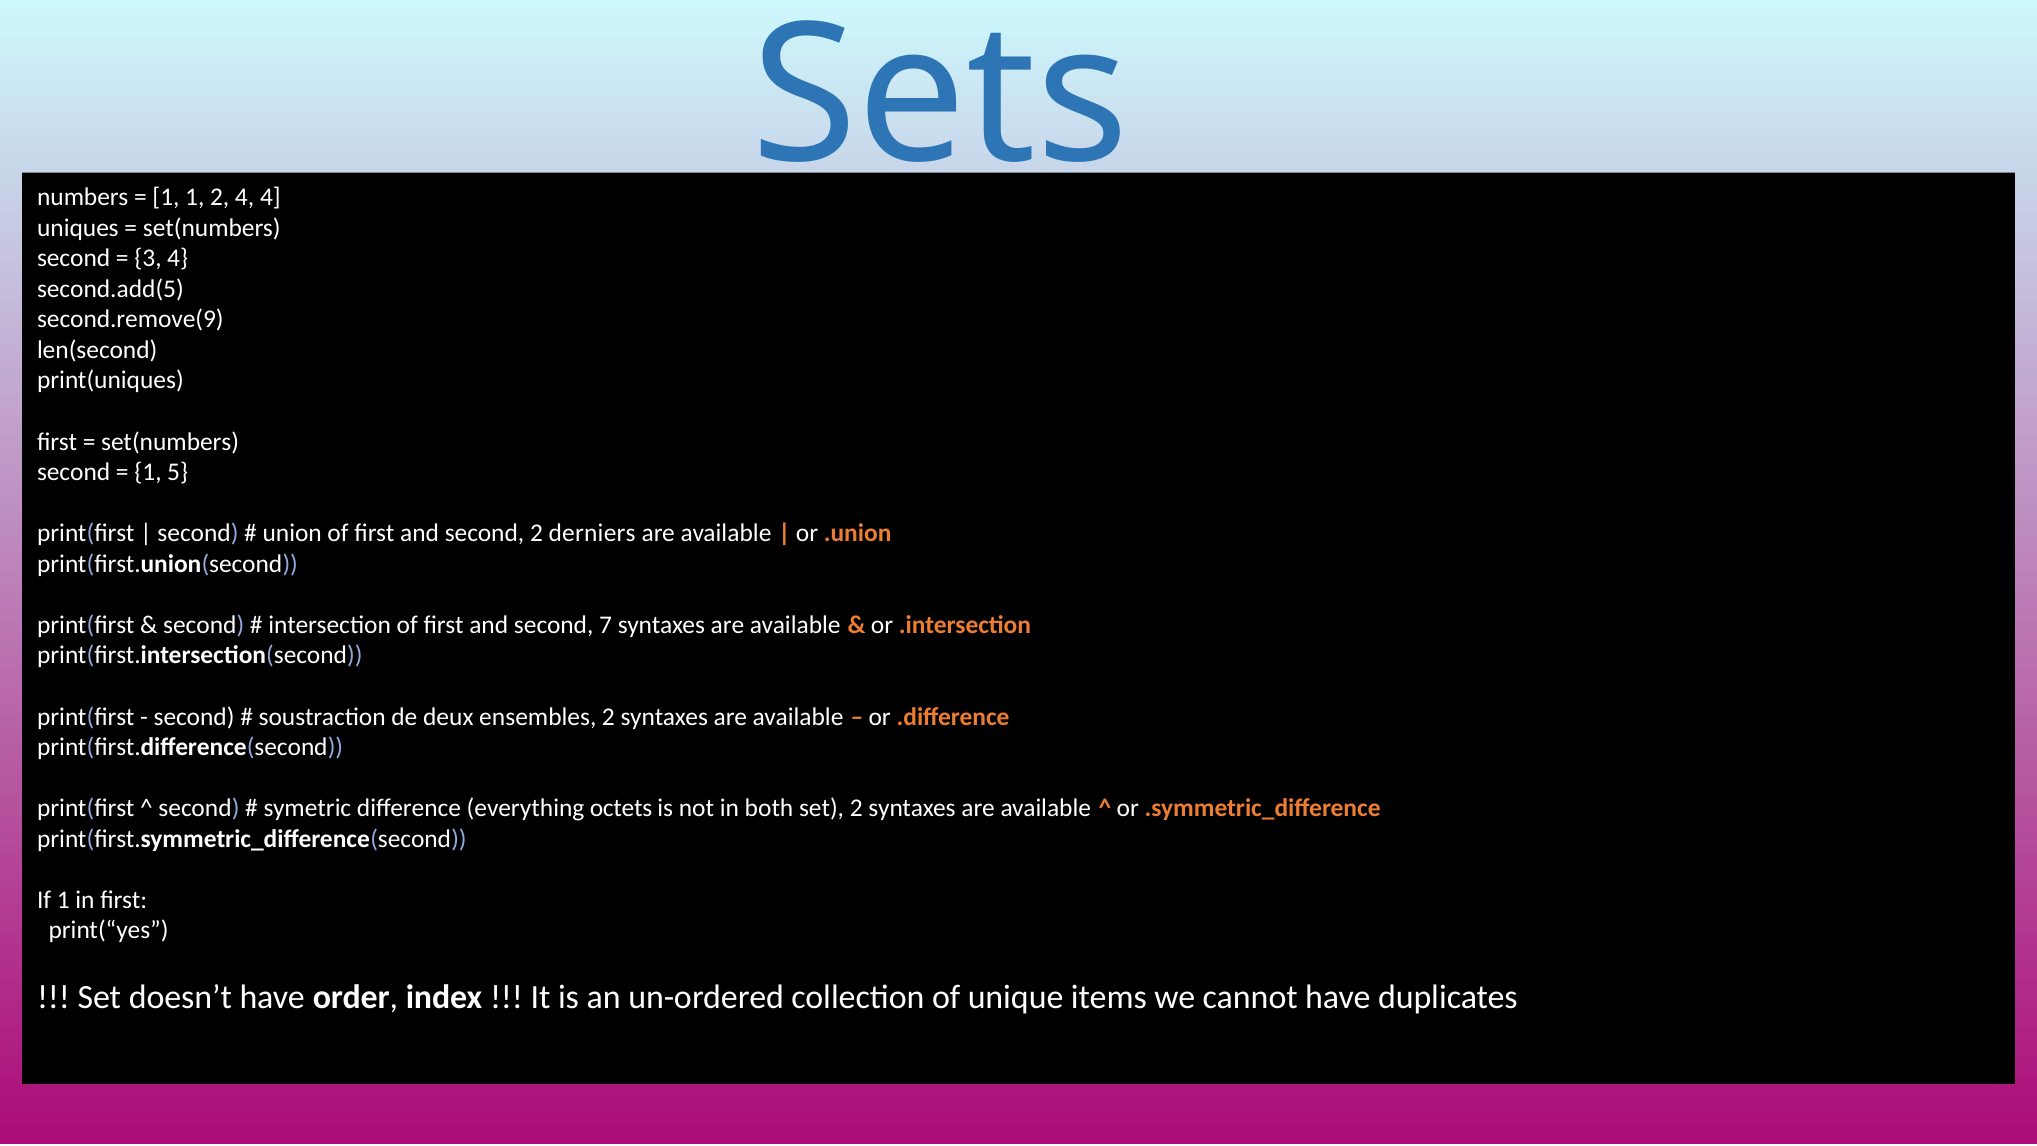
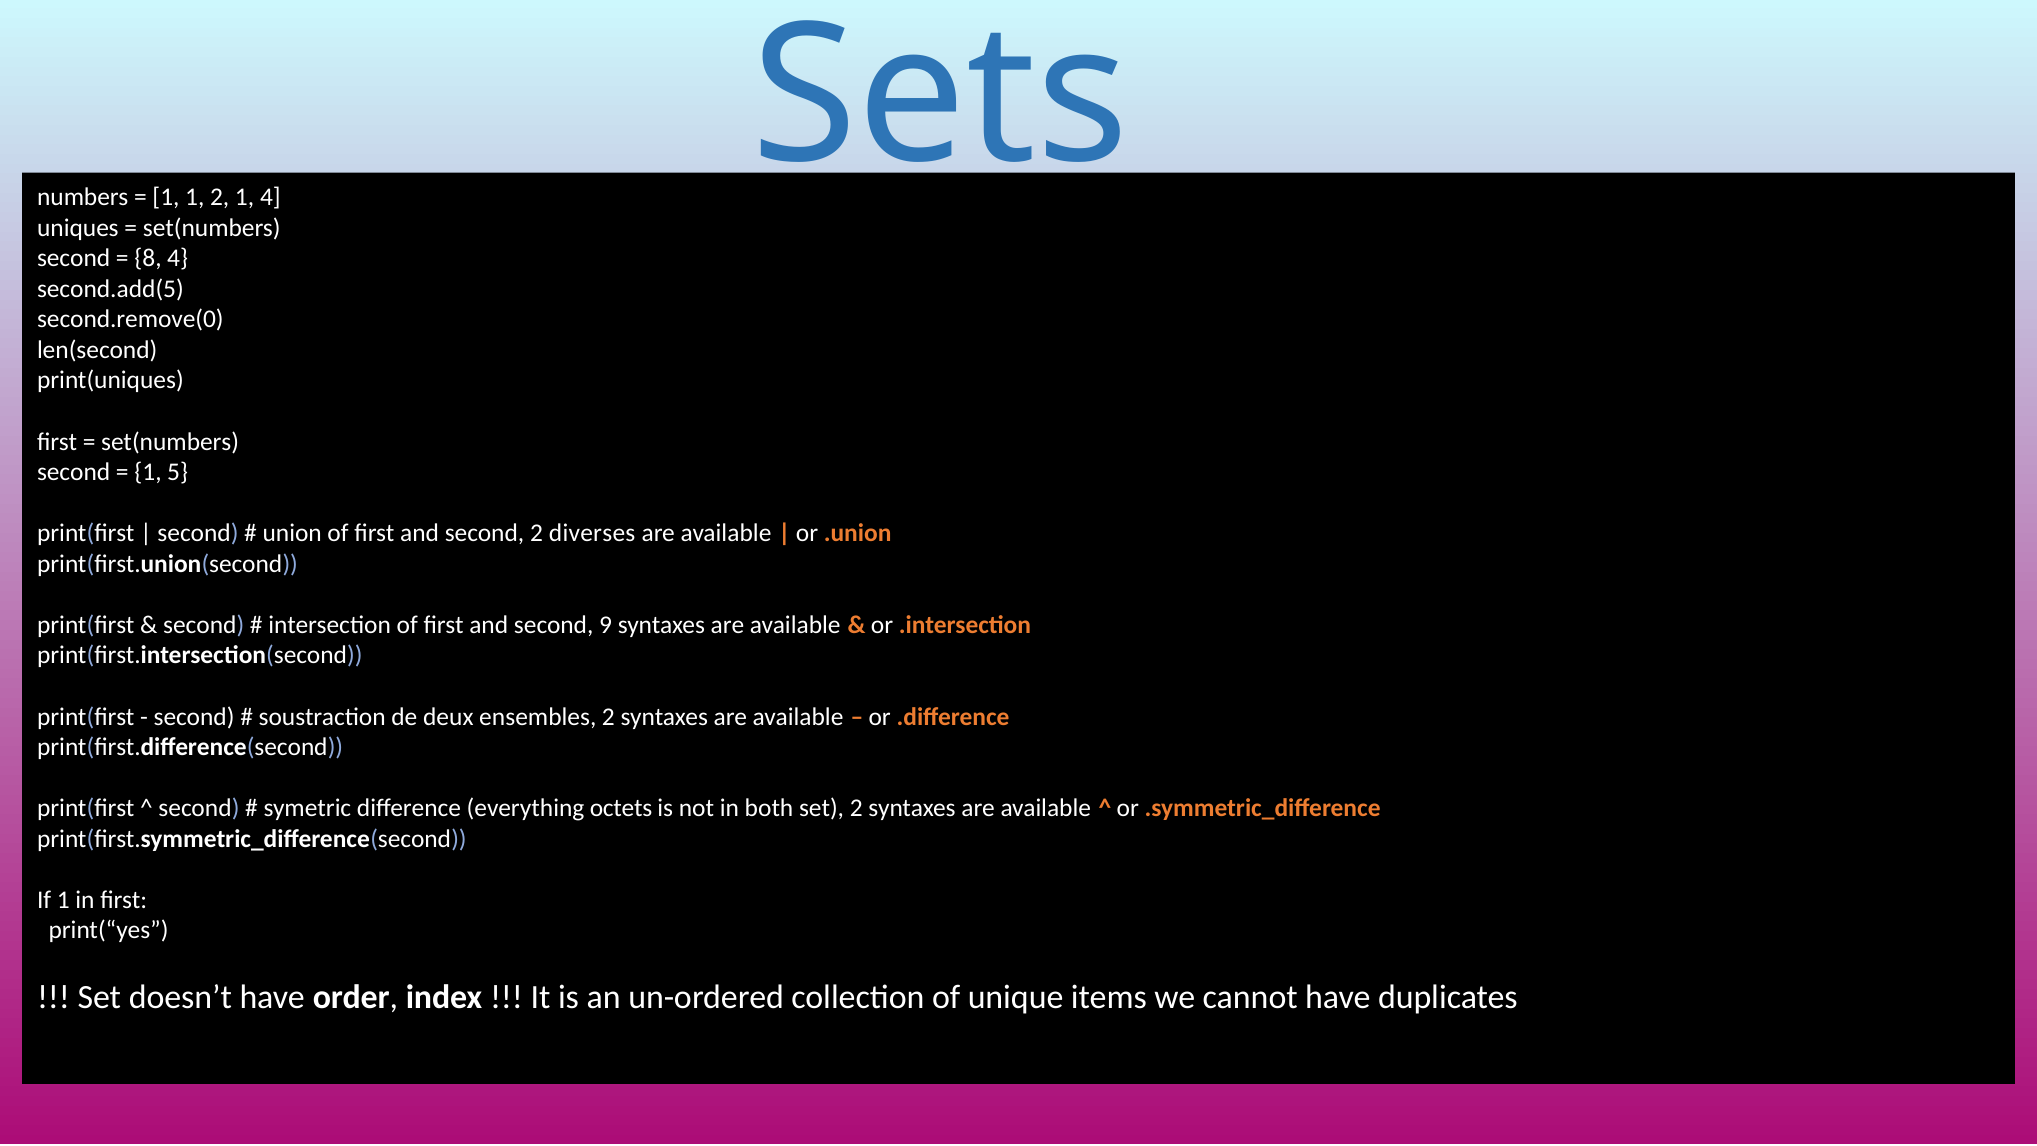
2 4: 4 -> 1 (245, 197)
3: 3 -> 8 (148, 258)
second.remove(9: second.remove(9 -> second.remove(0 (130, 319)
derniers: derniers -> diverses (592, 533)
7: 7 -> 9 (606, 625)
